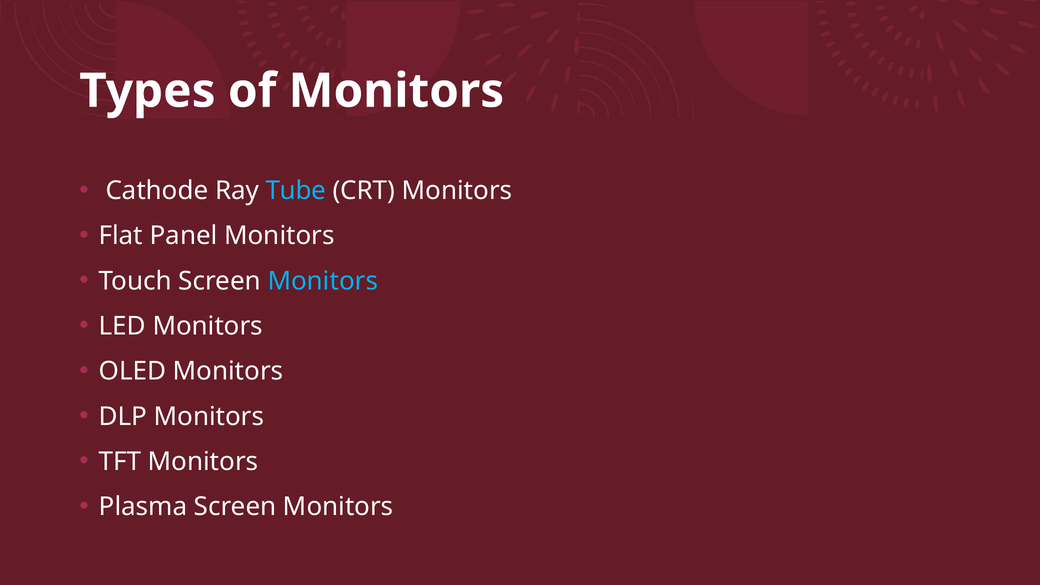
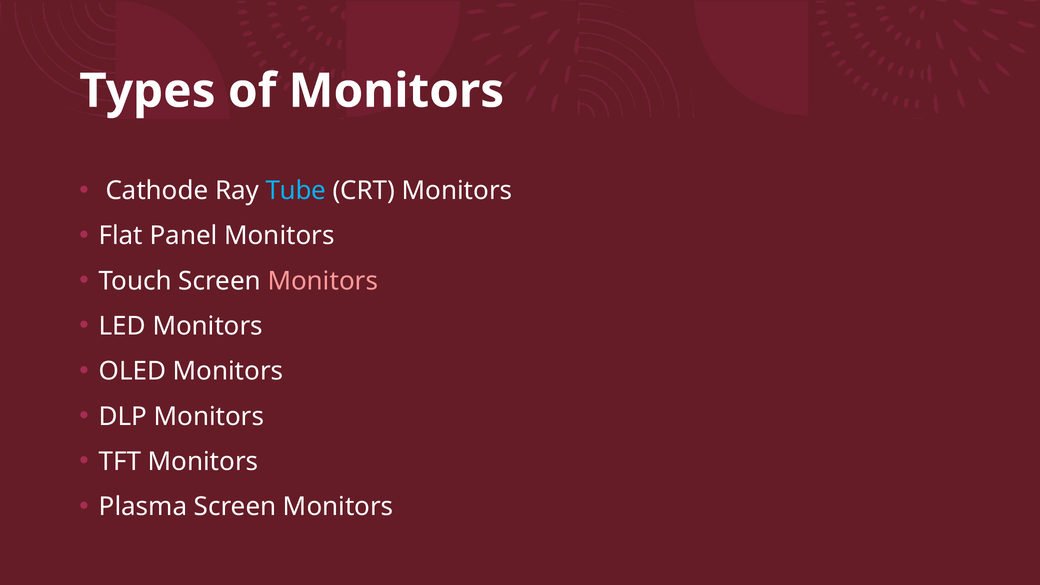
Monitors colour: light blue -> pink (323, 281)
